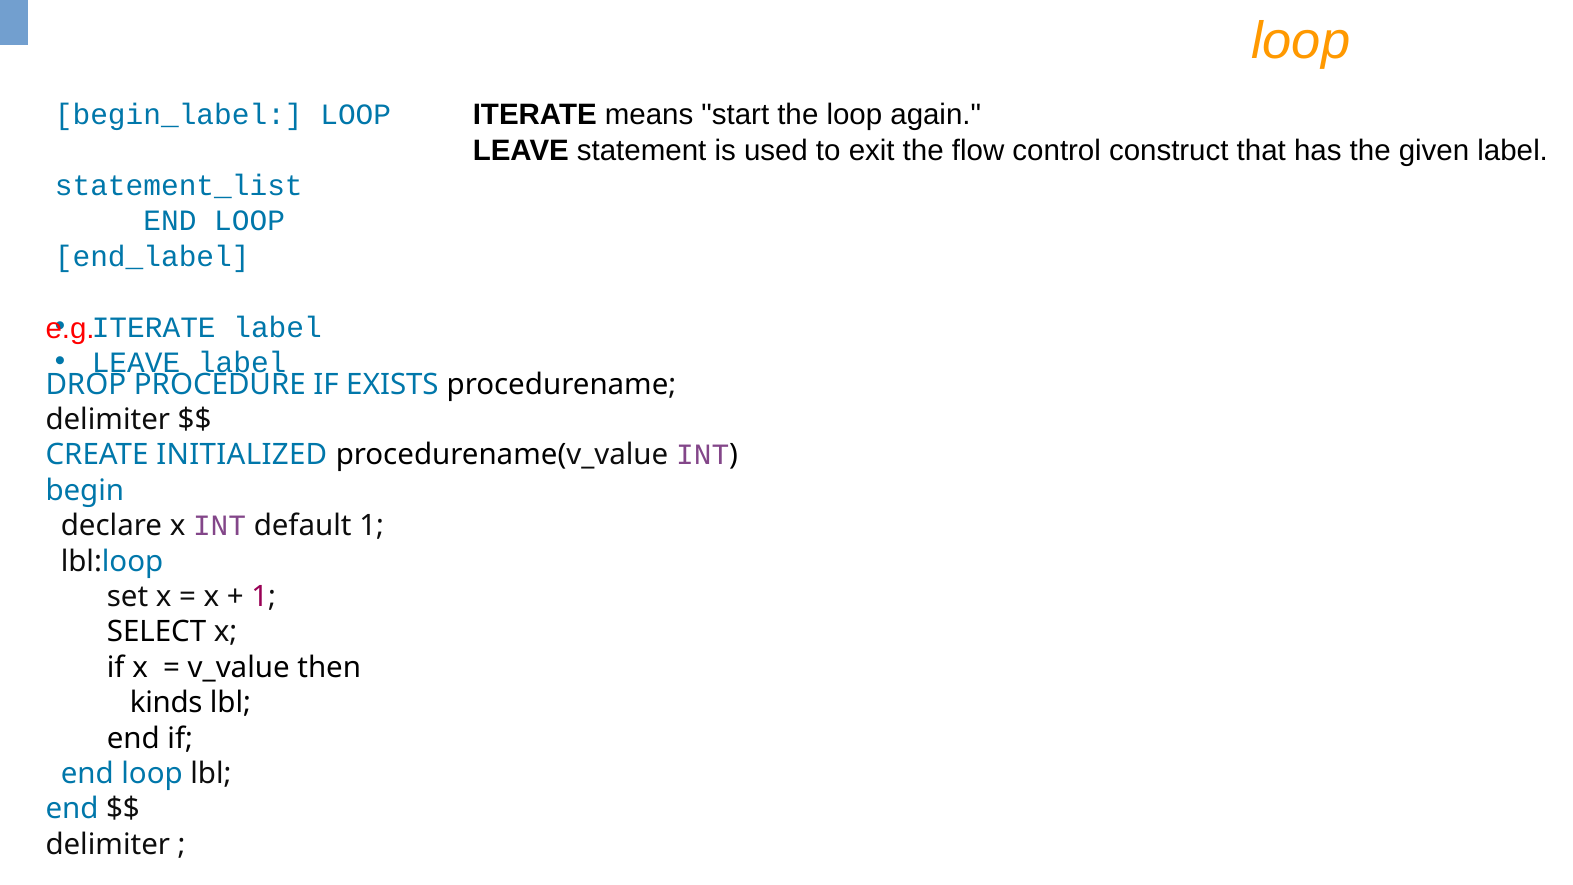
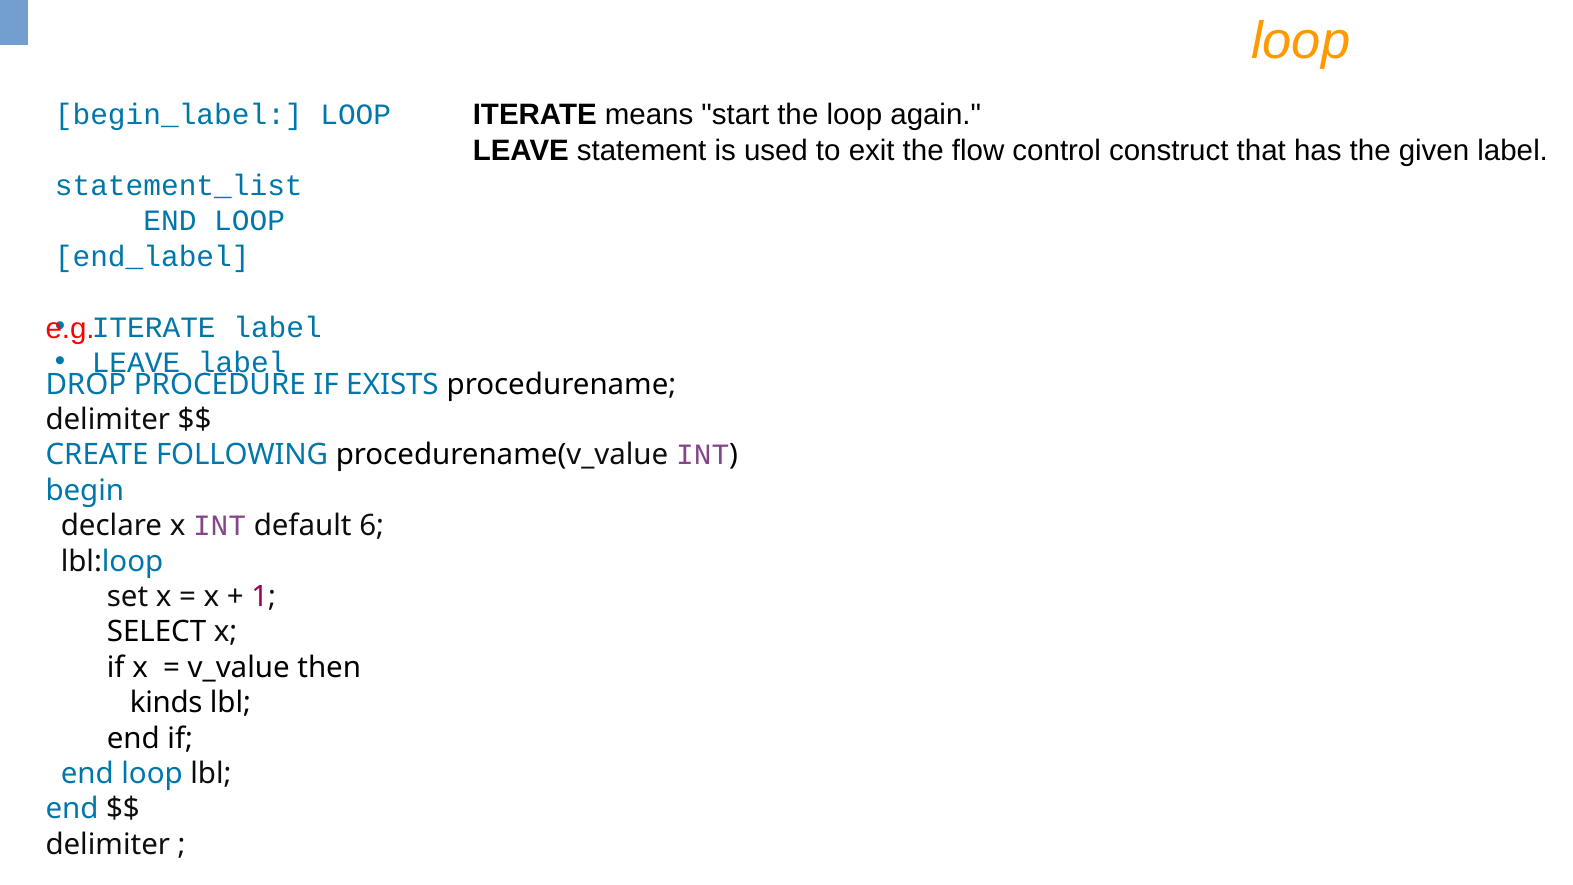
INITIALIZED: INITIALIZED -> FOLLOWING (242, 455)
default 1: 1 -> 6 (372, 526)
